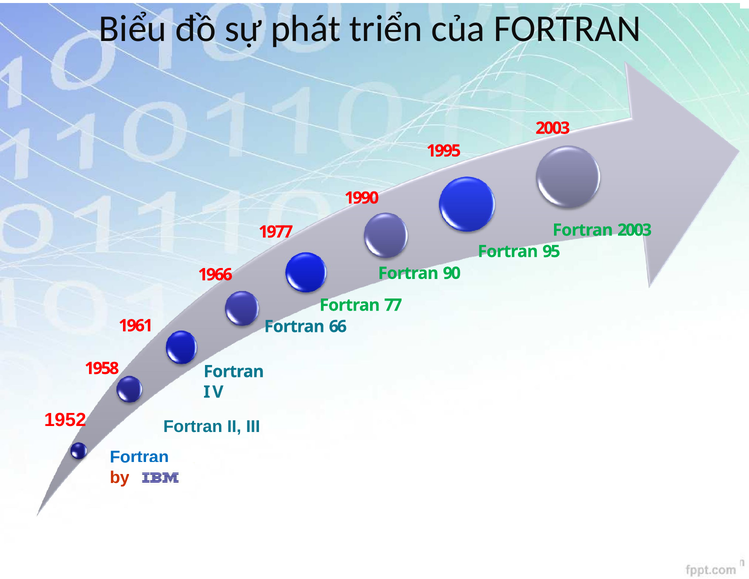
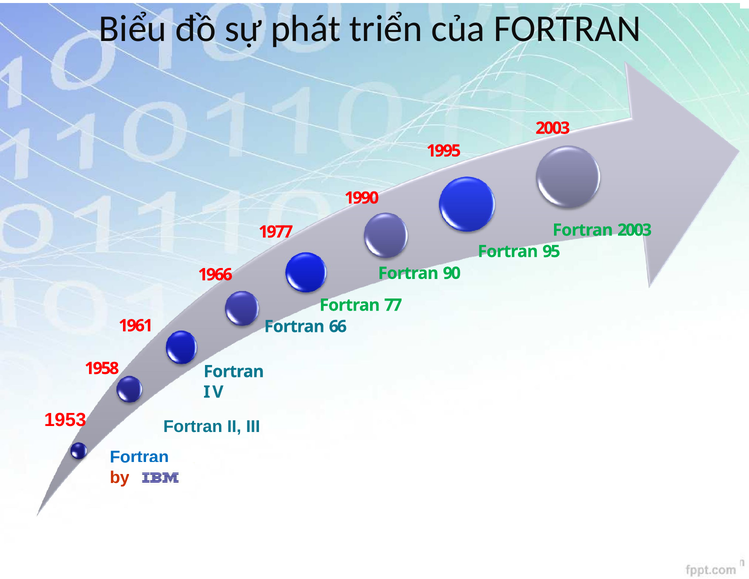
1952: 1952 -> 1953 (65, 420)
